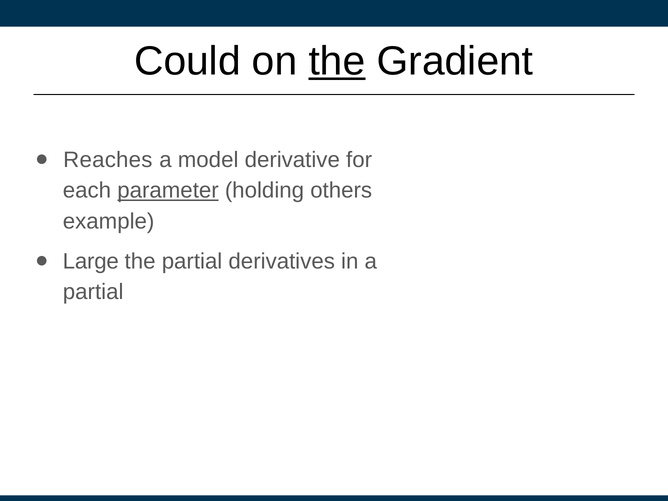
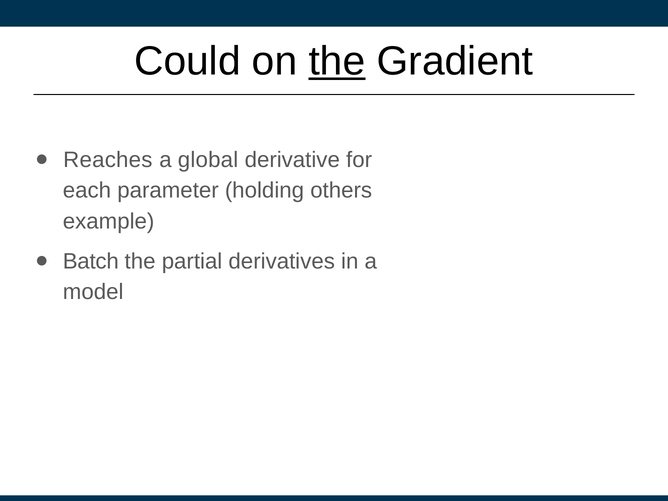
model: model -> global (208, 160)
parameter underline: present -> none (168, 191)
Large: Large -> Batch (91, 261)
partial: partial -> model (93, 292)
